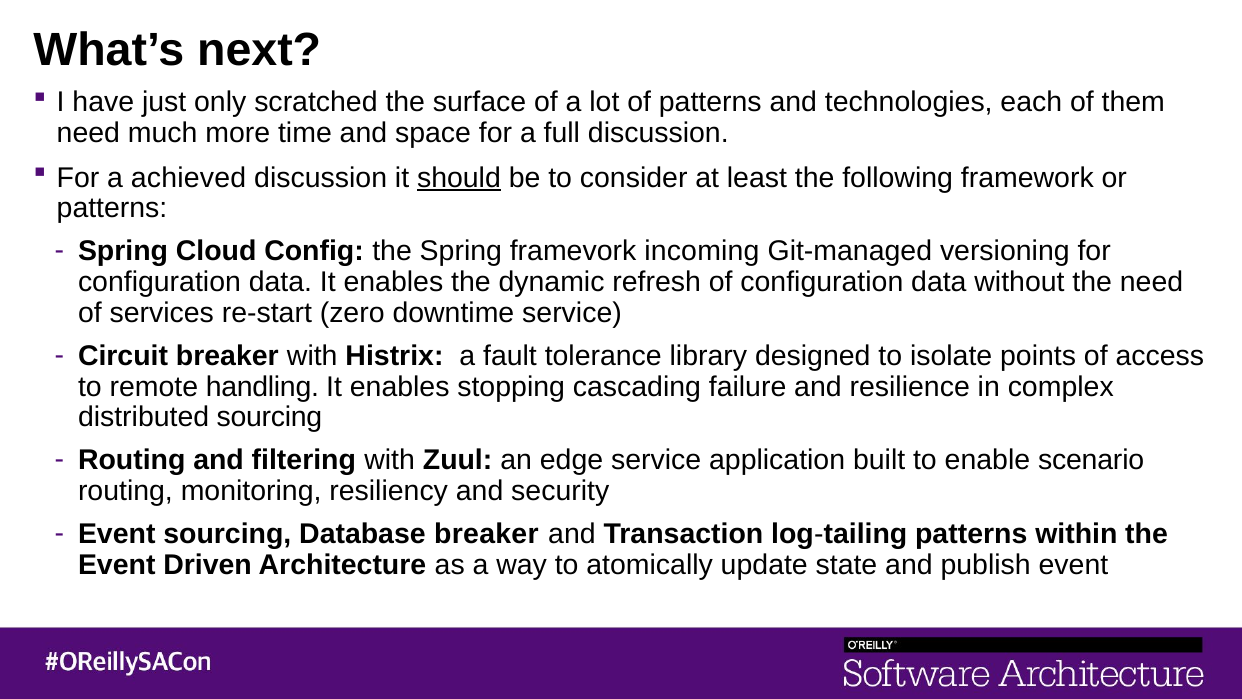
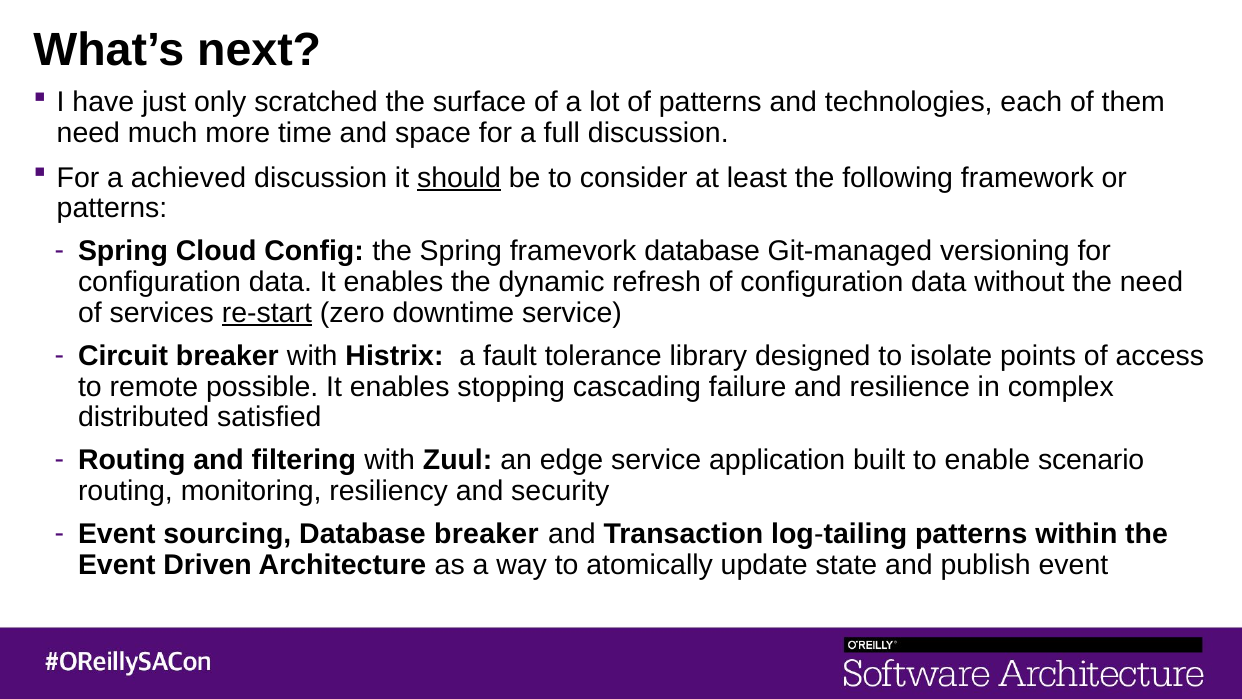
framevork incoming: incoming -> database (702, 251)
re-start underline: none -> present (267, 313)
handling: handling -> possible (262, 387)
distributed sourcing: sourcing -> satisfied (269, 417)
